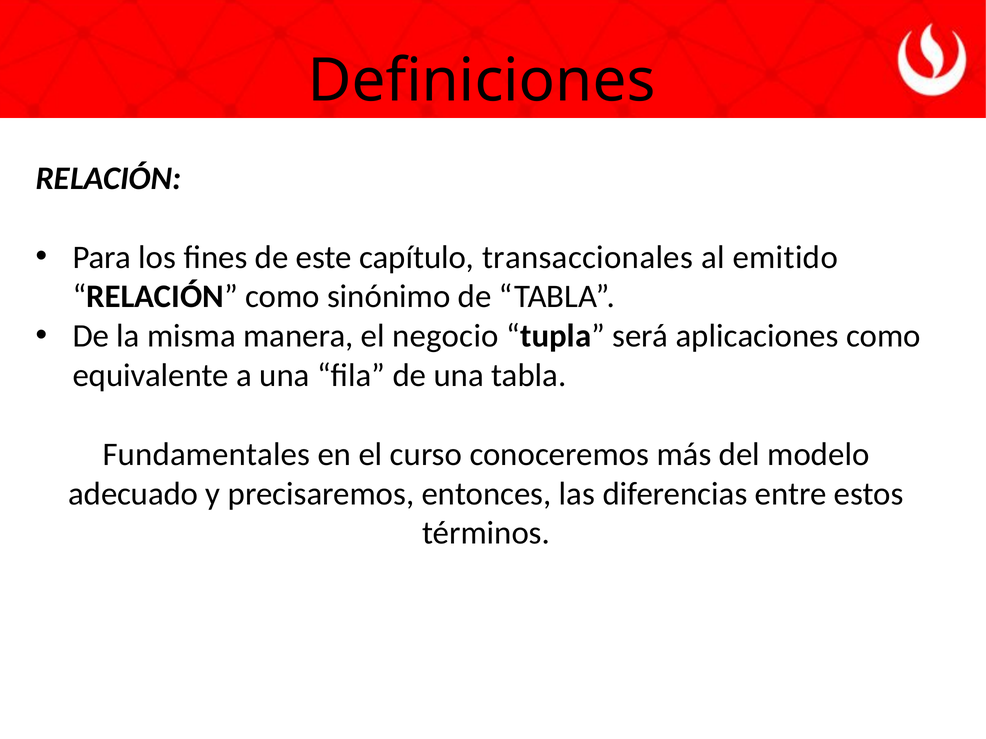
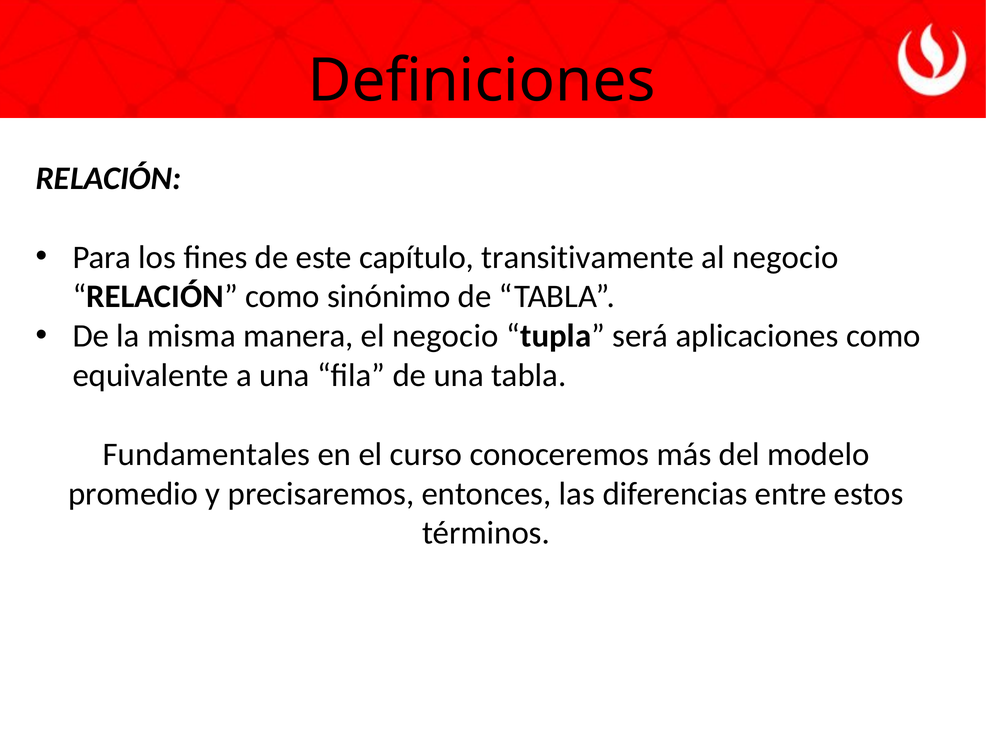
transaccionales: transaccionales -> transitivamente (588, 257)
al emitido: emitido -> negocio (785, 257)
adecuado: adecuado -> promedio (133, 494)
